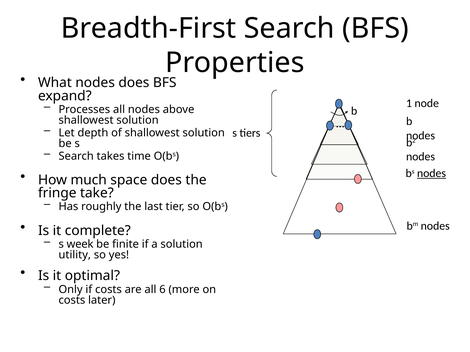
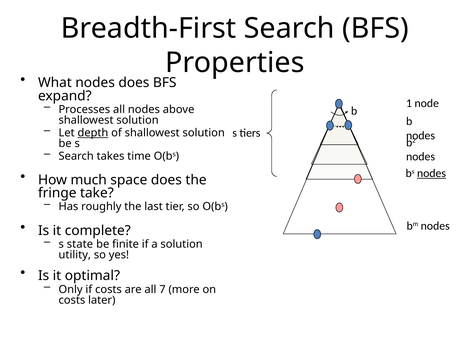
depth underline: none -> present (93, 133)
week: week -> state (80, 244)
6: 6 -> 7 (162, 290)
